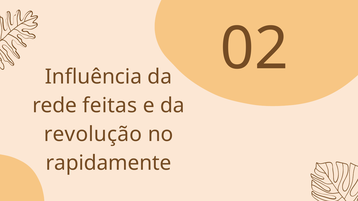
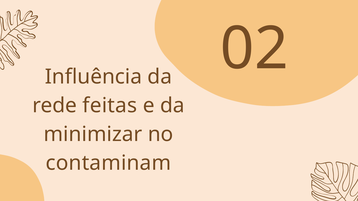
revolução: revolução -> minimizar (93, 135)
rapidamente: rapidamente -> contaminam (108, 163)
